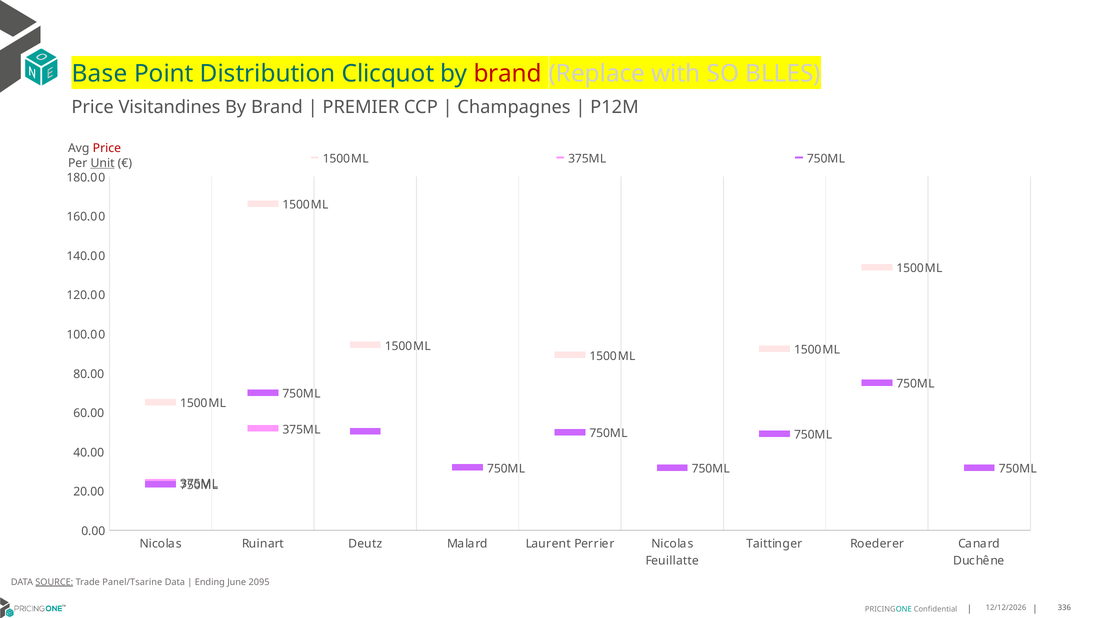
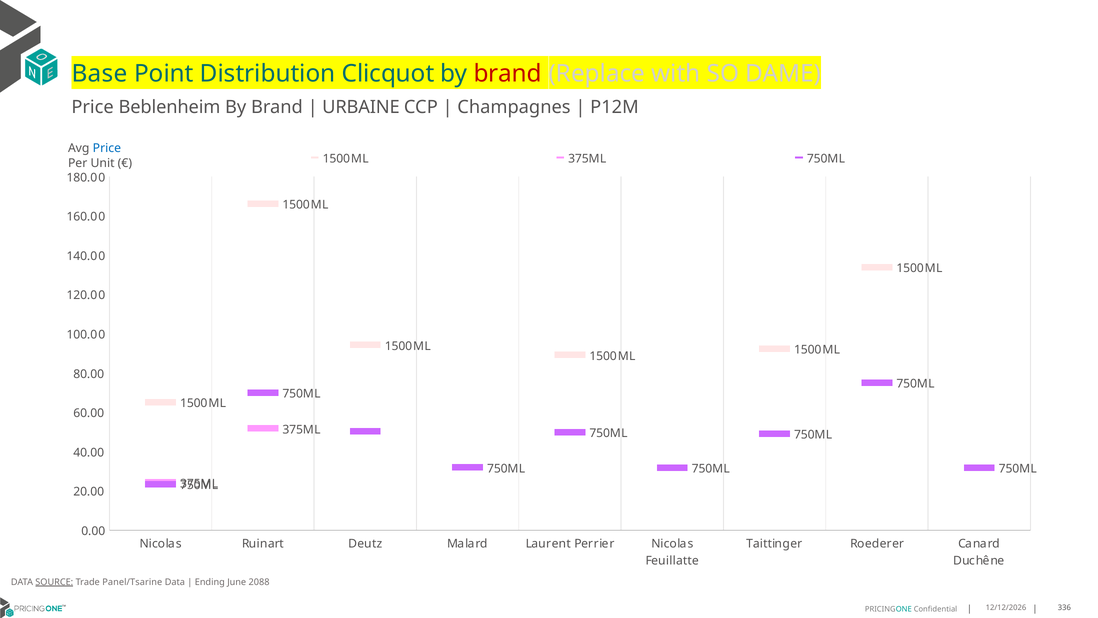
BLLES: BLLES -> DAME (783, 74)
Visitandines: Visitandines -> Beblenheim (169, 107)
PREMIER: PREMIER -> URBAINE (361, 107)
Price colour: red -> blue (107, 148)
Unit underline: present -> none (103, 163)
2095: 2095 -> 2088 (259, 582)
